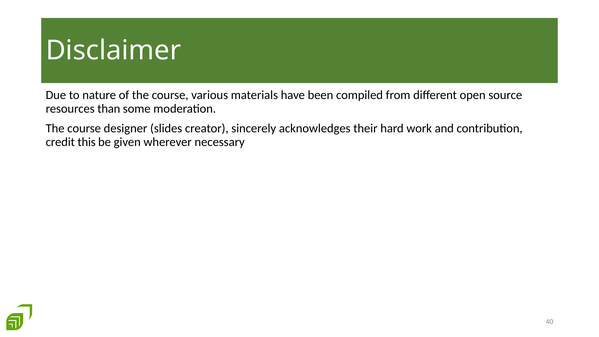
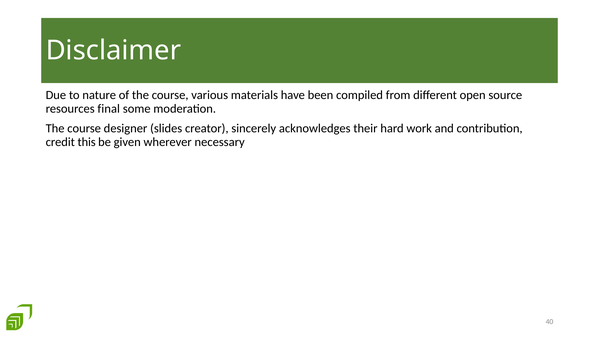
than: than -> final (109, 109)
